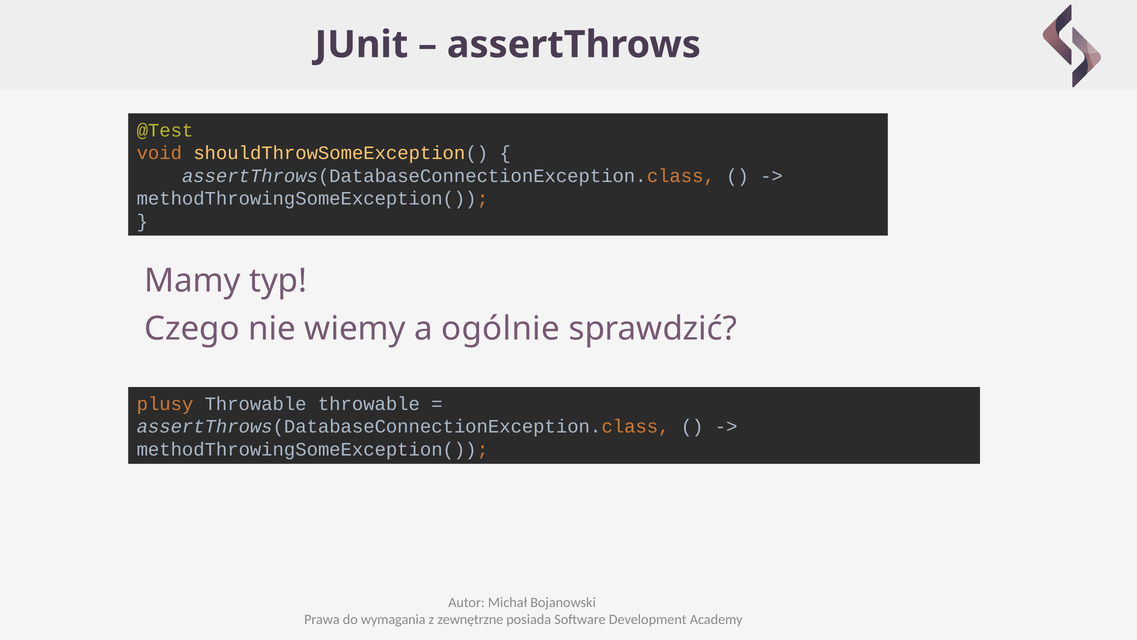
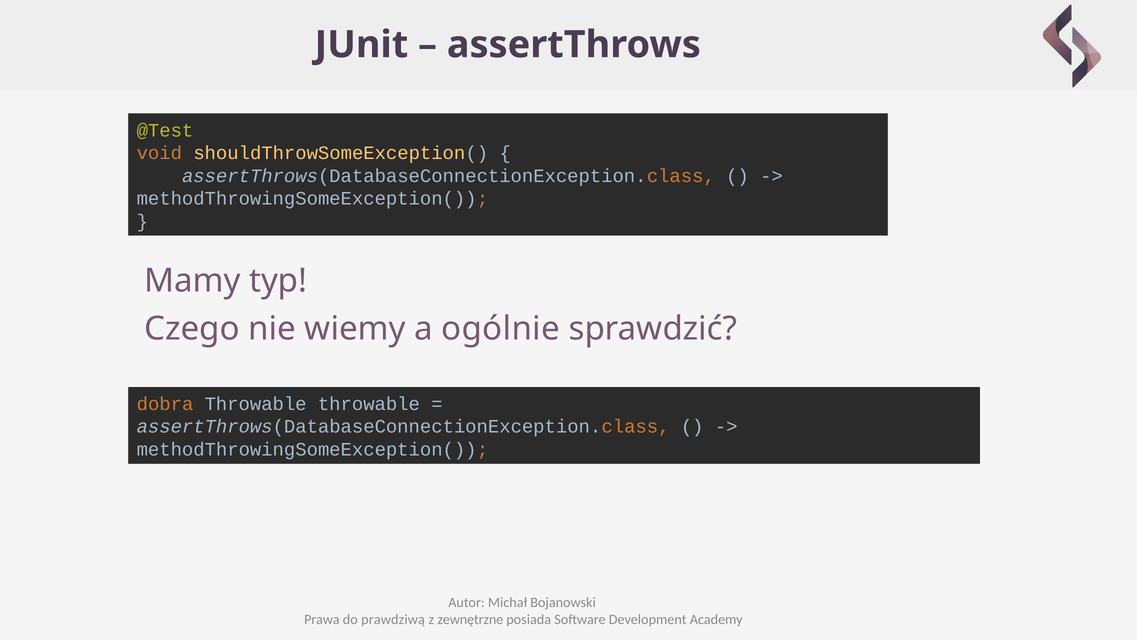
plusy: plusy -> dobra (165, 404)
wymagania: wymagania -> prawdziwą (393, 619)
